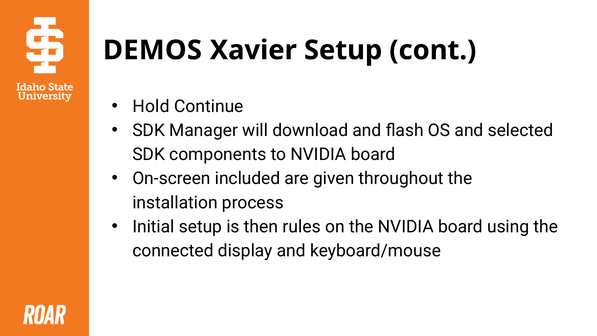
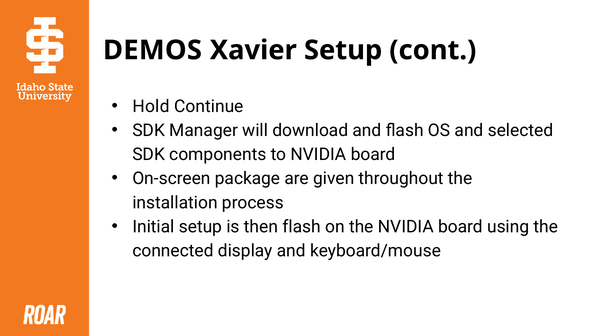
included: included -> package (248, 178)
then rules: rules -> flash (302, 227)
